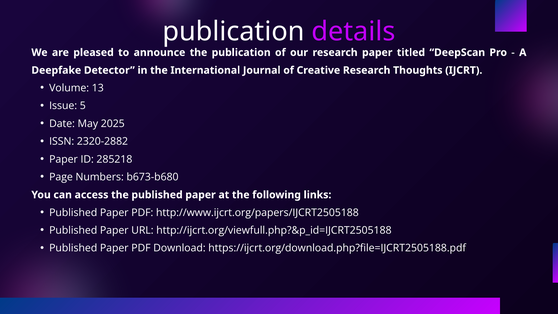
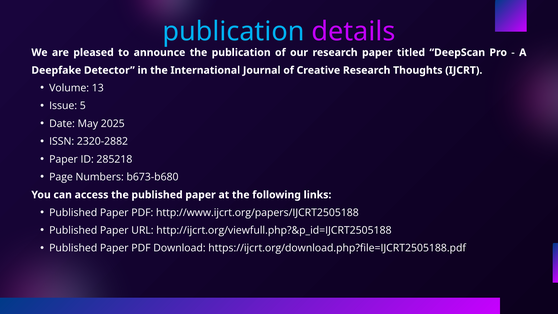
publication colour: white -> light blue (233, 31)
